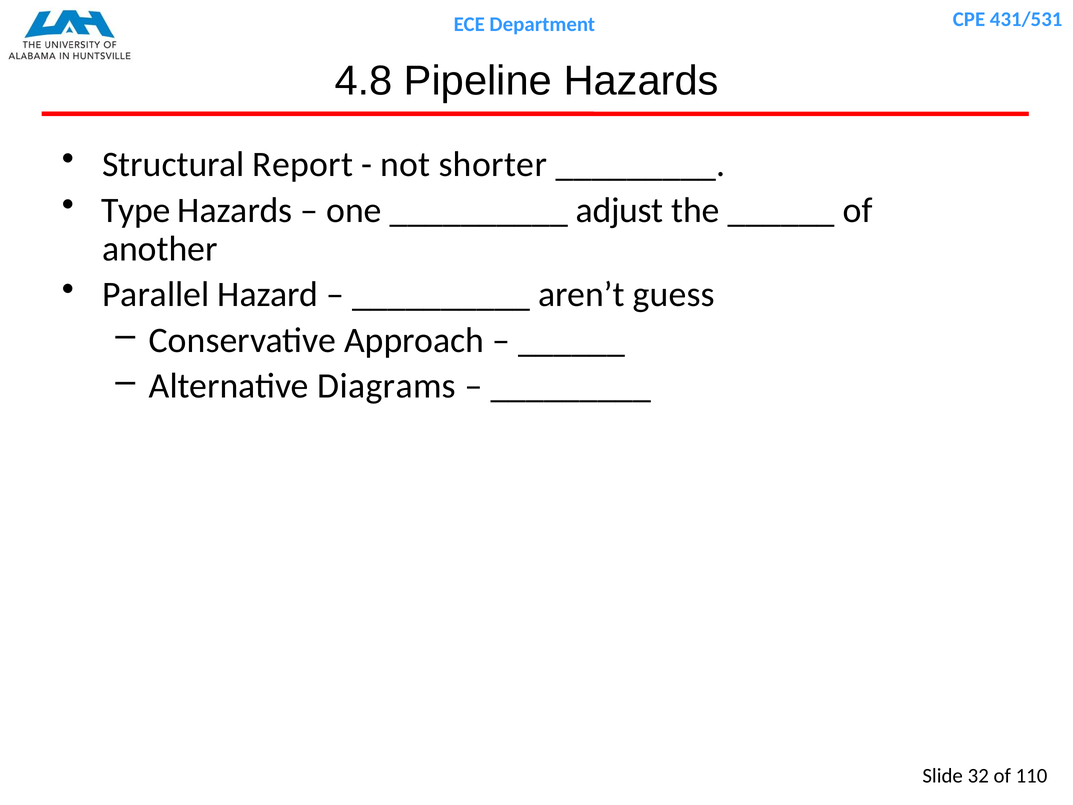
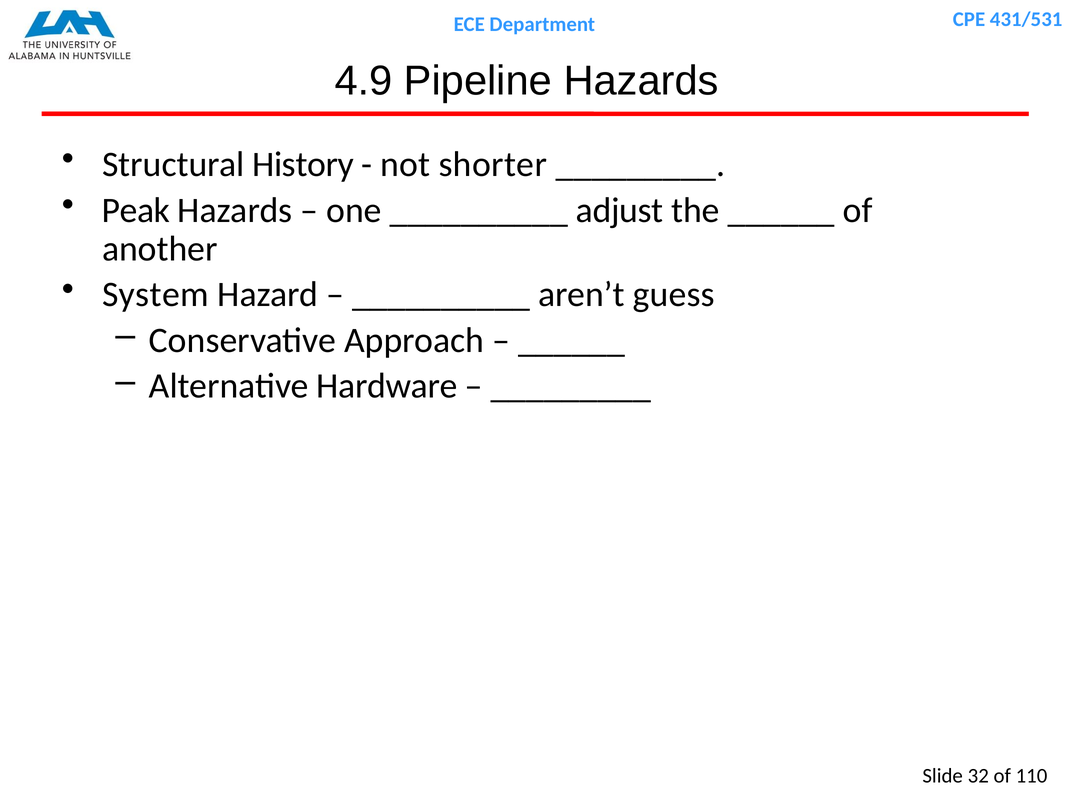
4.8: 4.8 -> 4.9 (364, 81)
Report: Report -> History (303, 164)
Type: Type -> Peak (136, 210)
Parallel: Parallel -> System (155, 295)
Diagrams: Diagrams -> Hardware (387, 386)
